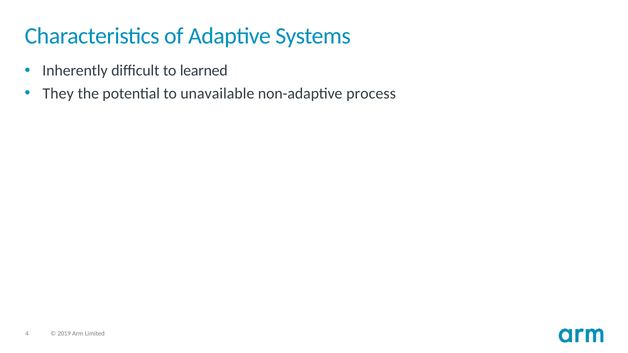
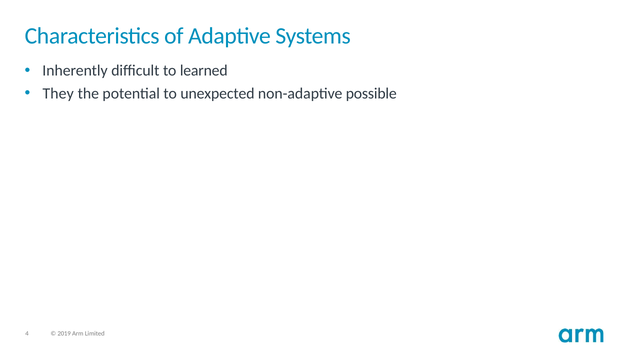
unavailable: unavailable -> unexpected (217, 94)
process: process -> possible (371, 94)
